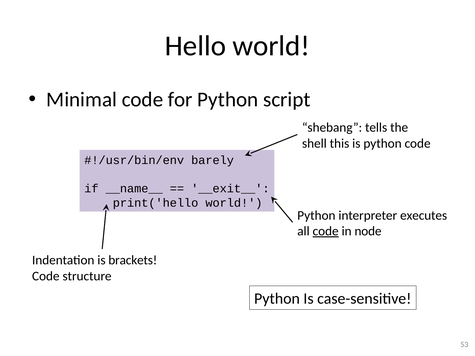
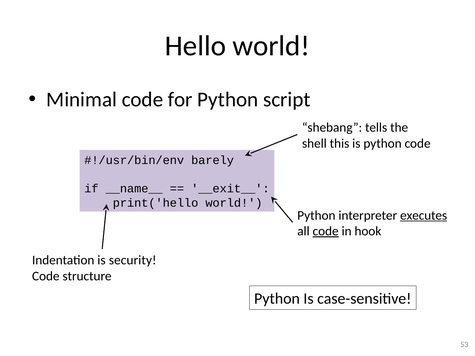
executes underline: none -> present (424, 215)
node: node -> hook (368, 231)
brackets: brackets -> security (133, 260)
